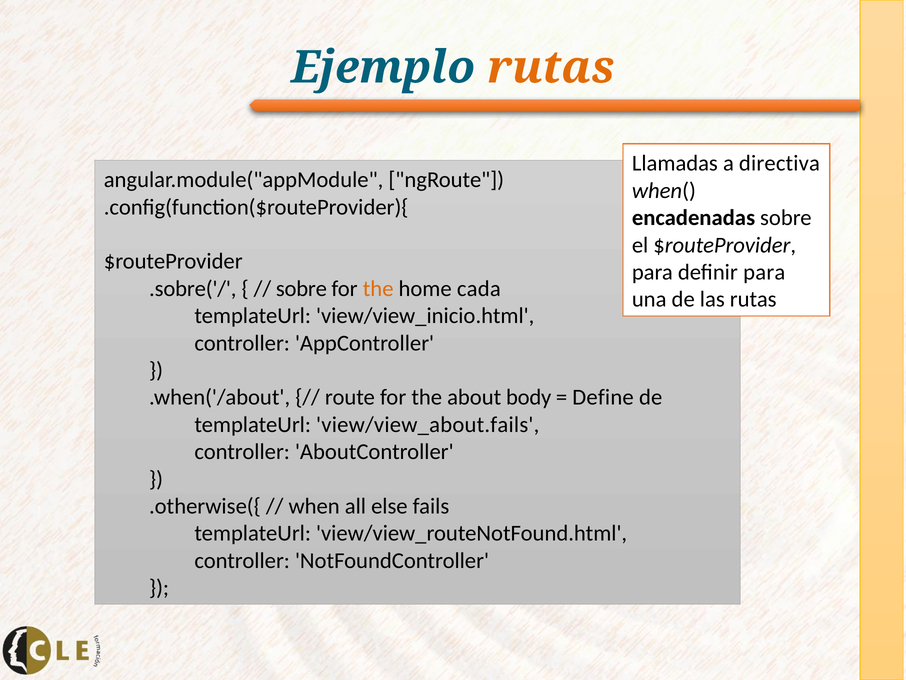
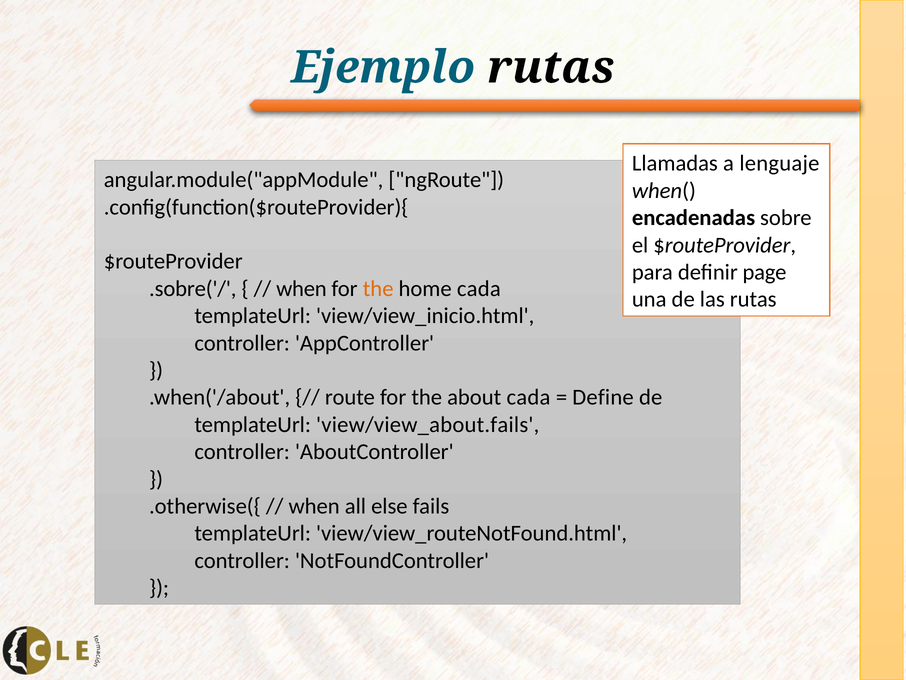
rutas colour: orange -> black (551, 67)
directiva: directiva -> lenguaje (779, 163)
definir para: para -> page (764, 272)
sobre: sobre -> when (301, 288)
about body: body -> cada (528, 397)
